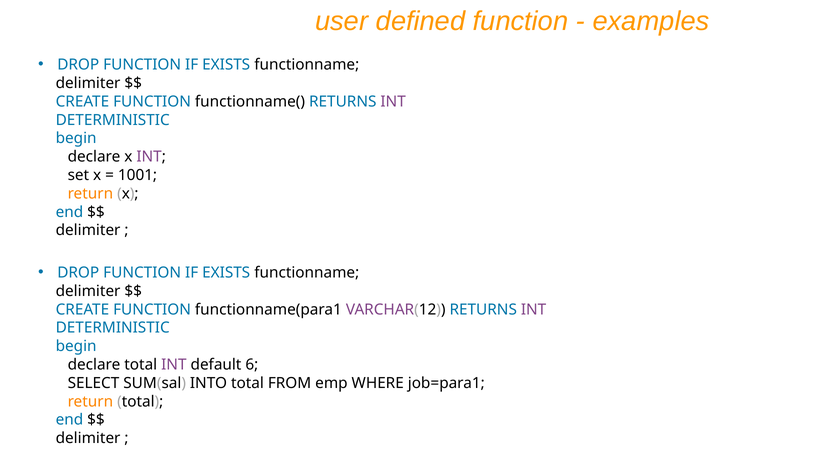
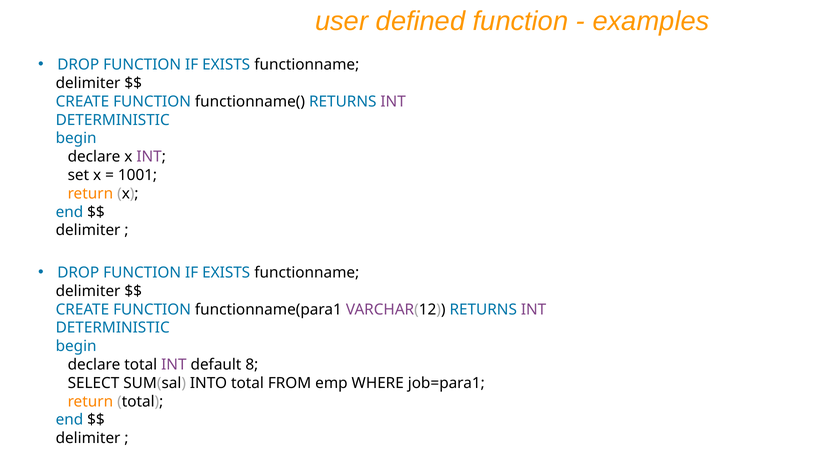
6: 6 -> 8 (252, 365)
